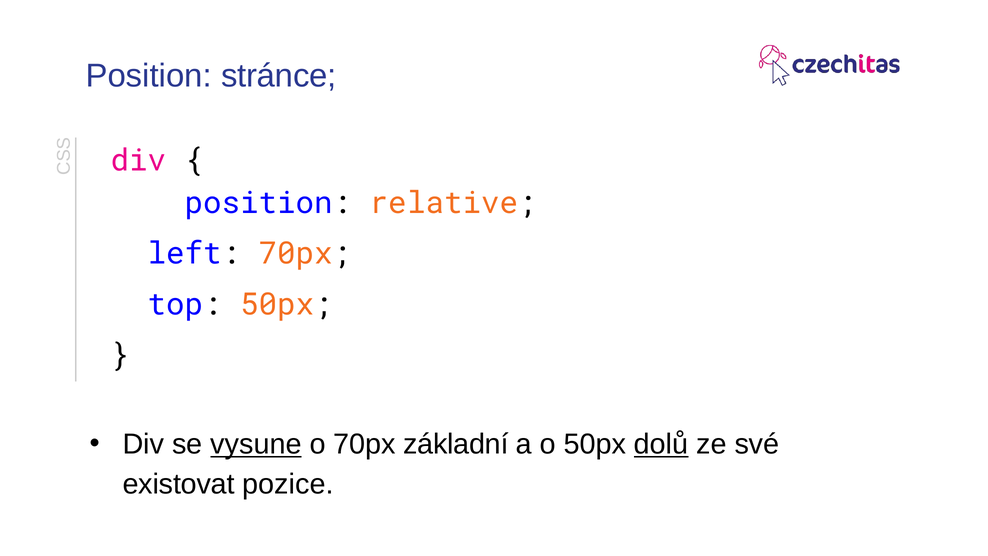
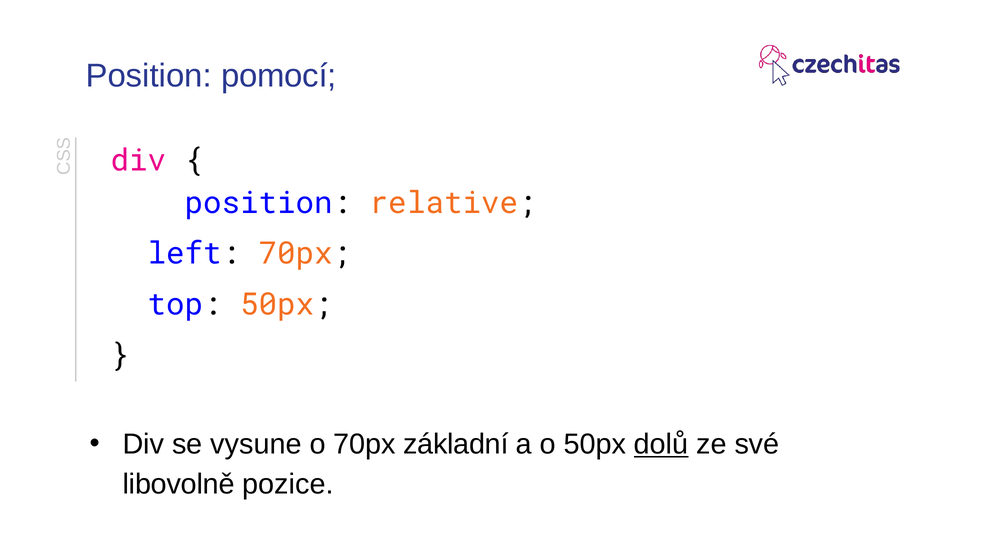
stránce: stránce -> pomocí (279, 76)
vysune underline: present -> none (256, 444)
existovat: existovat -> libovolně (179, 484)
